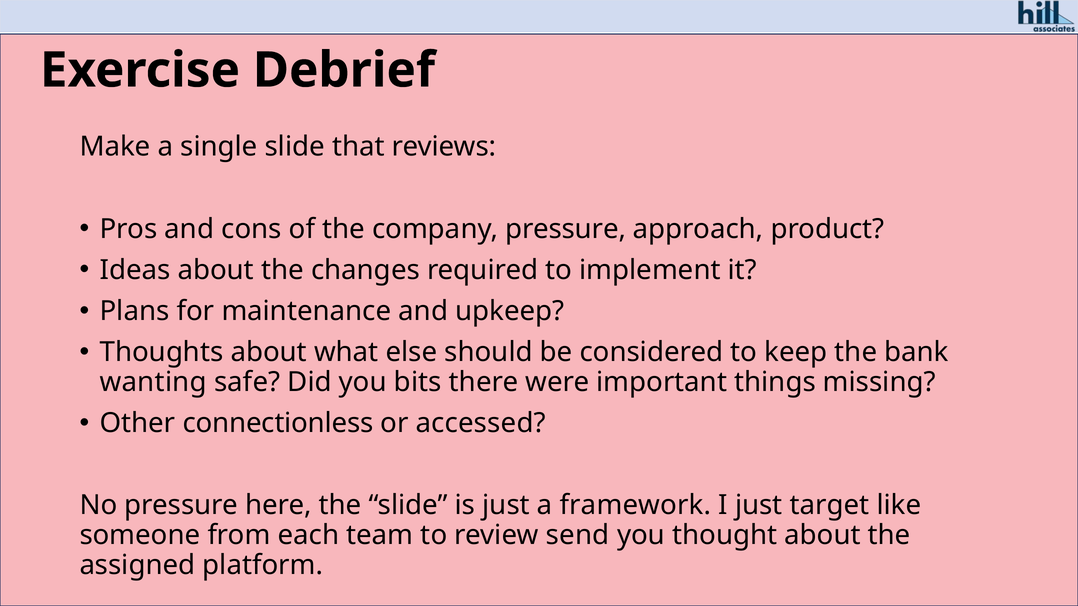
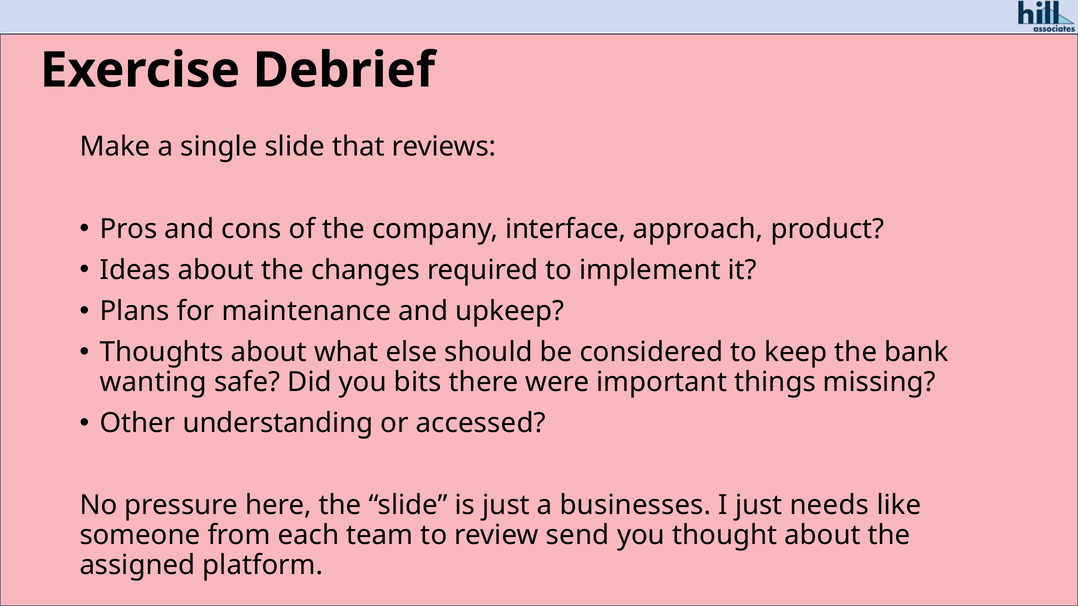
company pressure: pressure -> interface (566, 229)
connectionless: connectionless -> understanding (278, 423)
framework: framework -> businesses (635, 506)
target: target -> needs (829, 506)
